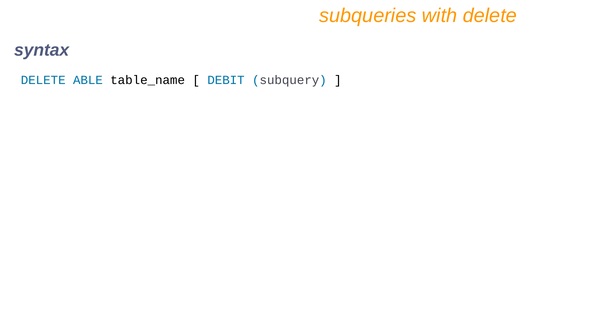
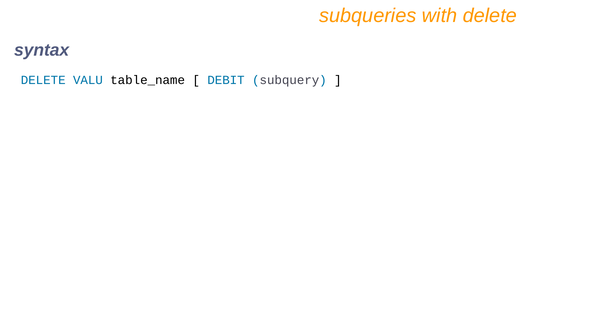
ABLE: ABLE -> VALU (88, 80)
